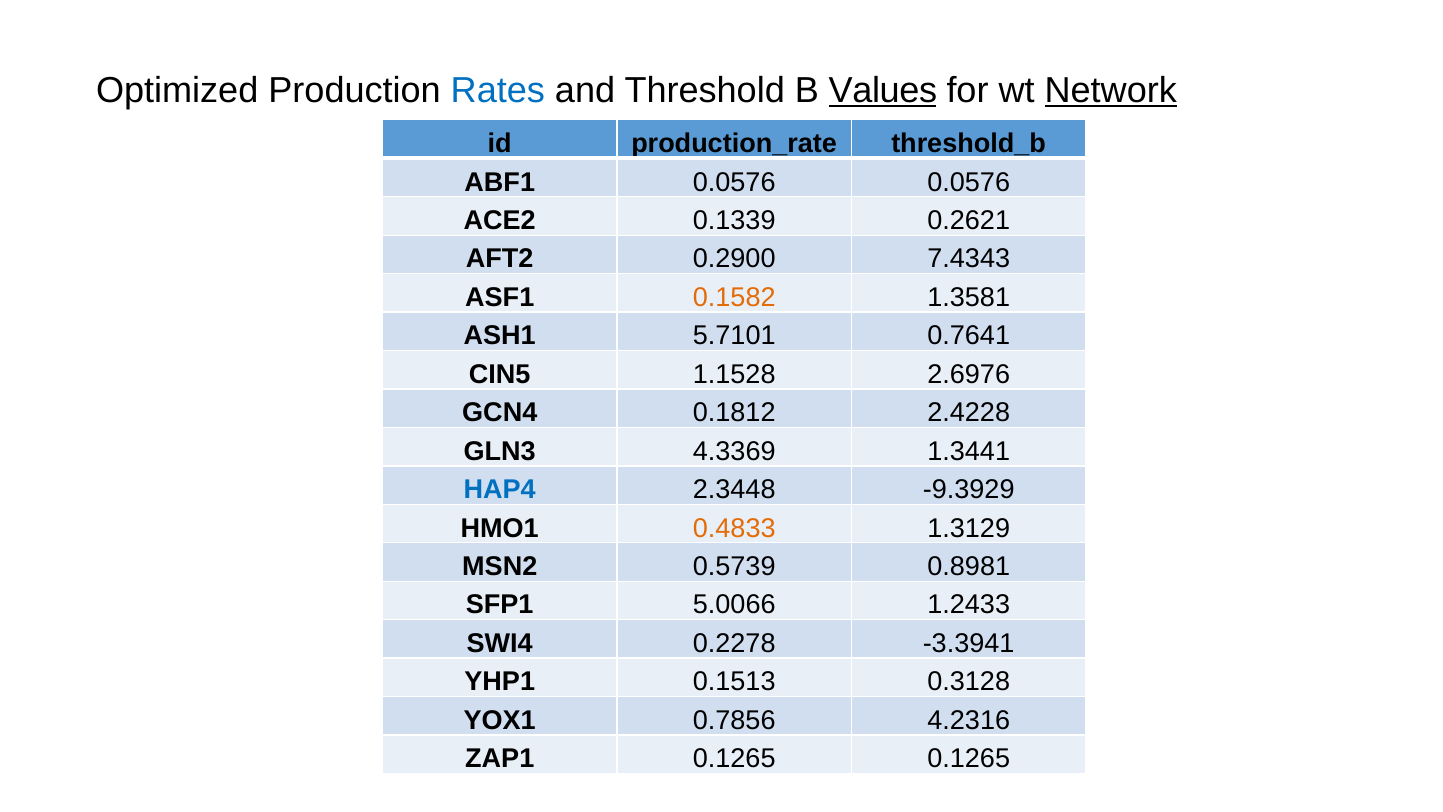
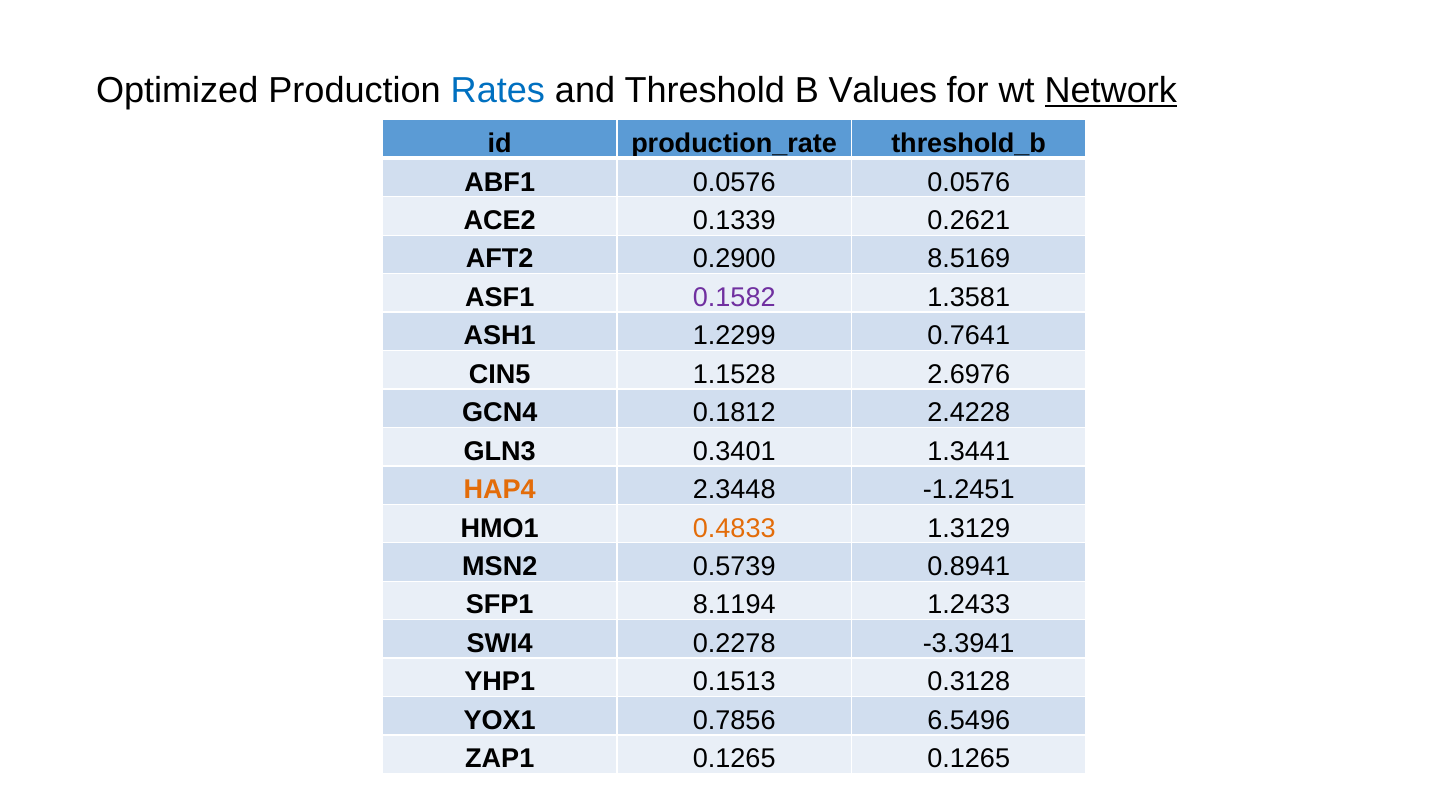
Values underline: present -> none (883, 90)
7.4343: 7.4343 -> 8.5169 (969, 259)
0.1582 colour: orange -> purple (734, 297)
5.7101: 5.7101 -> 1.2299 (734, 336)
4.3369: 4.3369 -> 0.3401 (734, 451)
HAP4 colour: blue -> orange (500, 489)
-9.3929: -9.3929 -> -1.2451 (969, 489)
0.8981: 0.8981 -> 0.8941 (969, 566)
5.0066: 5.0066 -> 8.1194 (734, 605)
4.2316: 4.2316 -> 6.5496 (969, 720)
